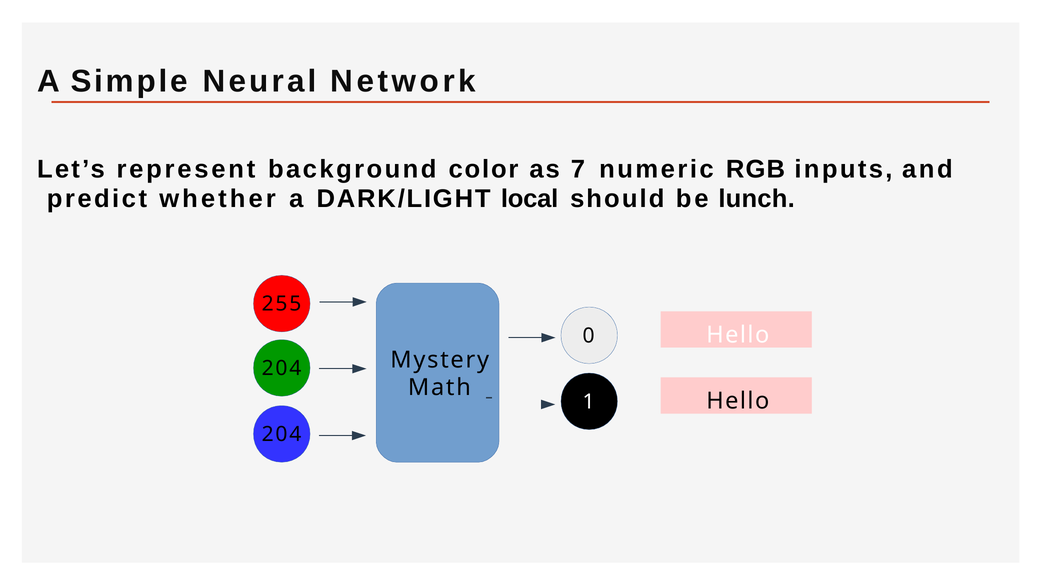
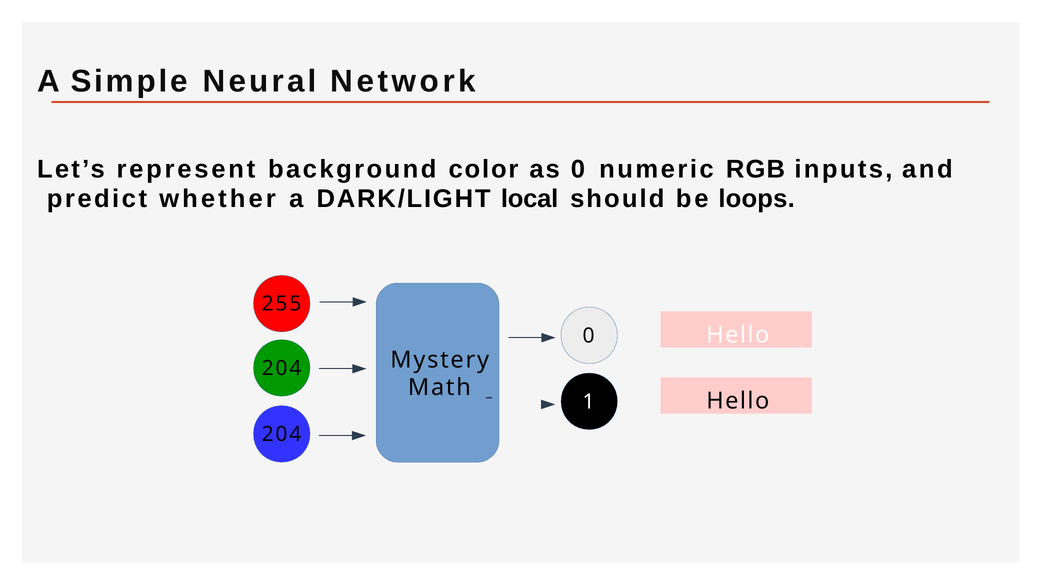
as 7: 7 -> 0 (578, 169)
lunch: lunch -> loops (757, 199)
